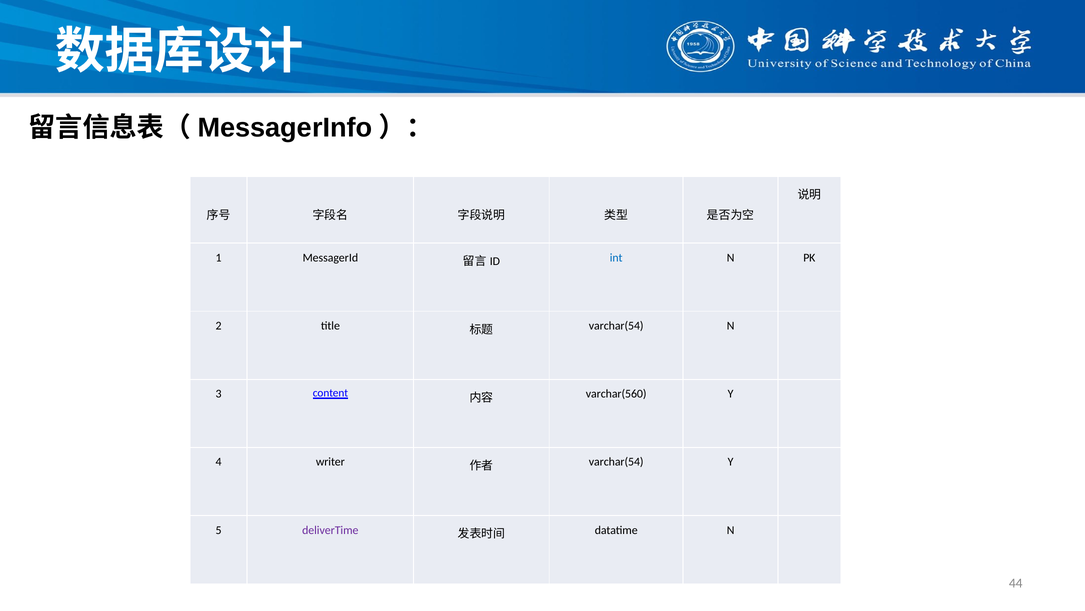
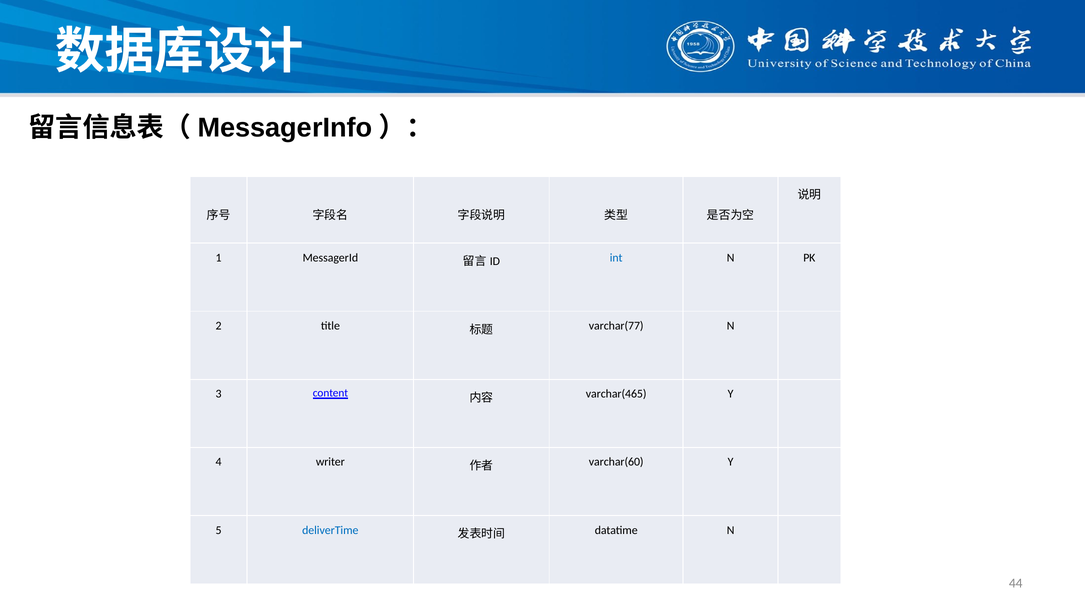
varchar(54: varchar(54 -> varchar(77 (616, 325)
varchar(560: varchar(560 -> varchar(465 (616, 393)
varchar(54: varchar(54 -> varchar(60 (616, 461)
deliverTime colour: purple -> blue (330, 530)
